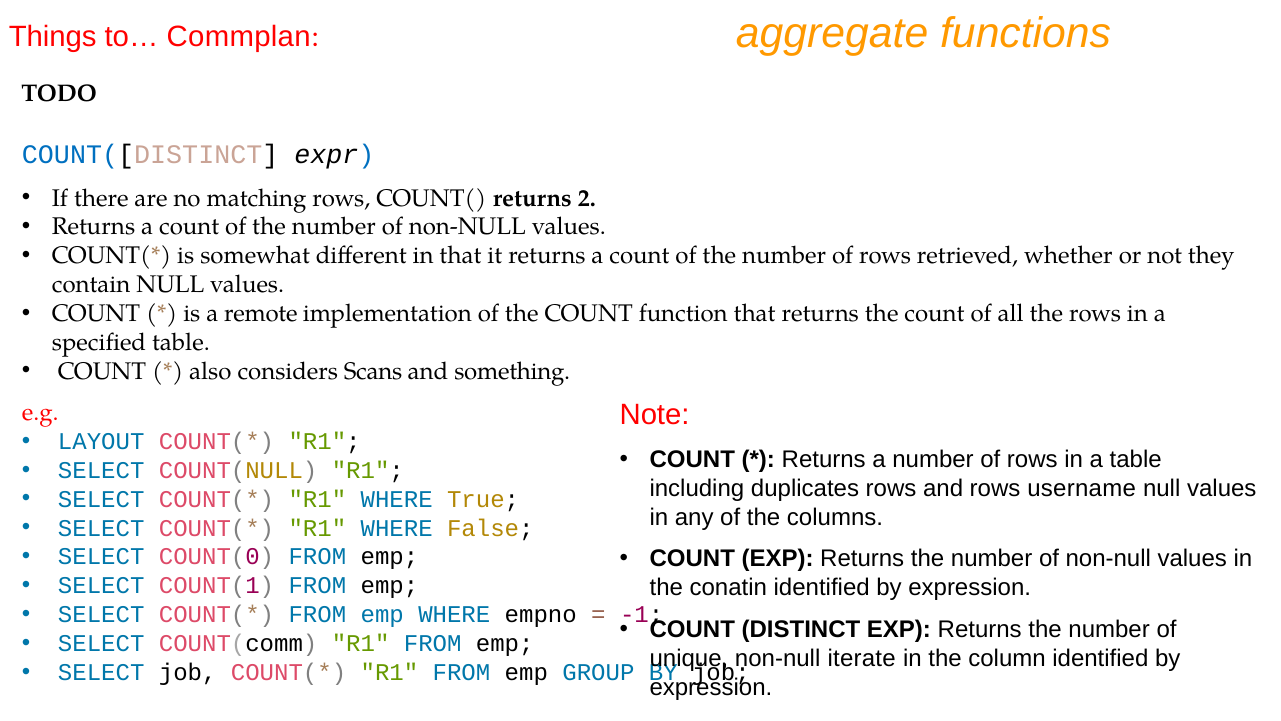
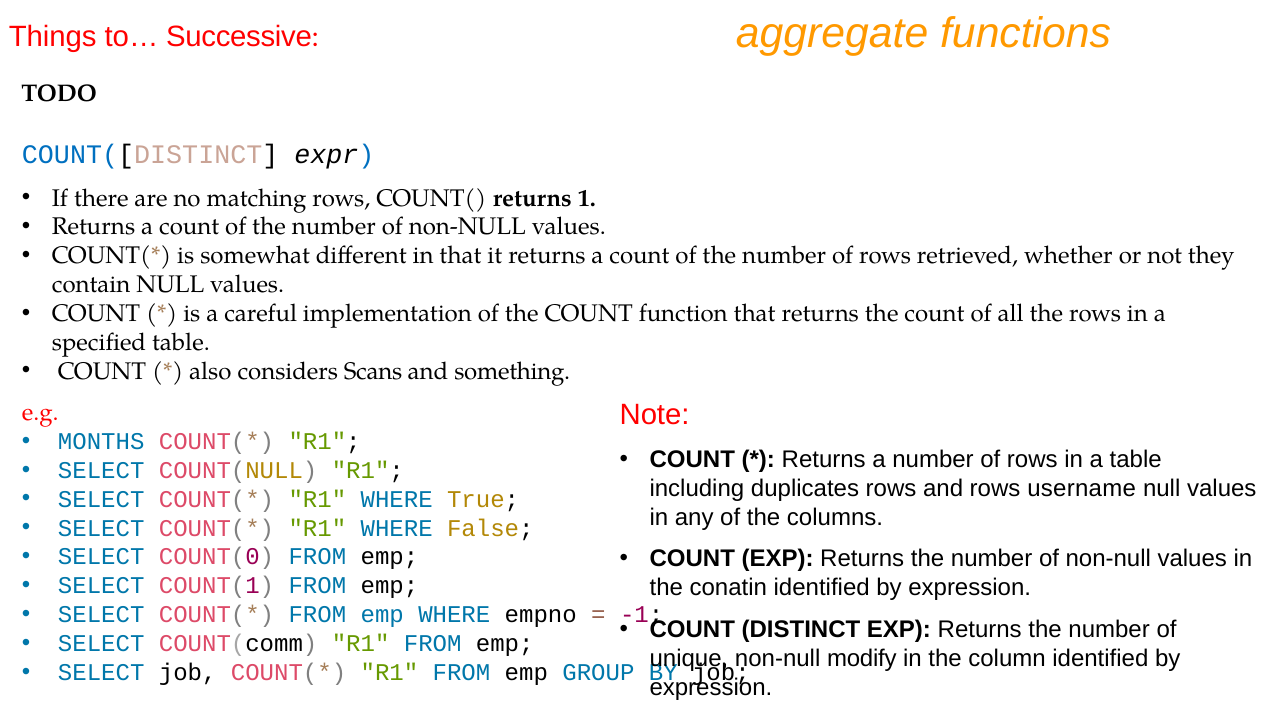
Commplan: Commplan -> Successive (239, 37)
2: 2 -> 1 (587, 198)
remote: remote -> careful (261, 313)
LAYOUT: LAYOUT -> MONTHS (101, 441)
iterate: iterate -> modify (862, 658)
